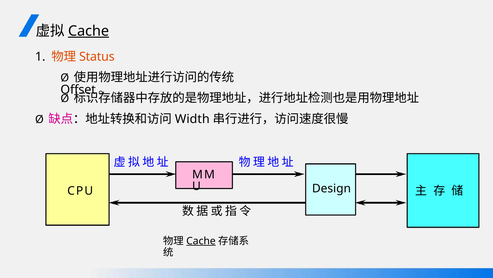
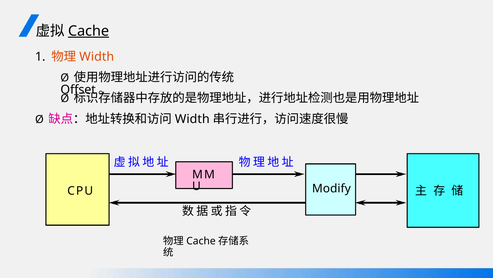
Status: Status -> Width (97, 57)
Design: Design -> Modify (331, 188)
Cache underline: present -> none (201, 240)
